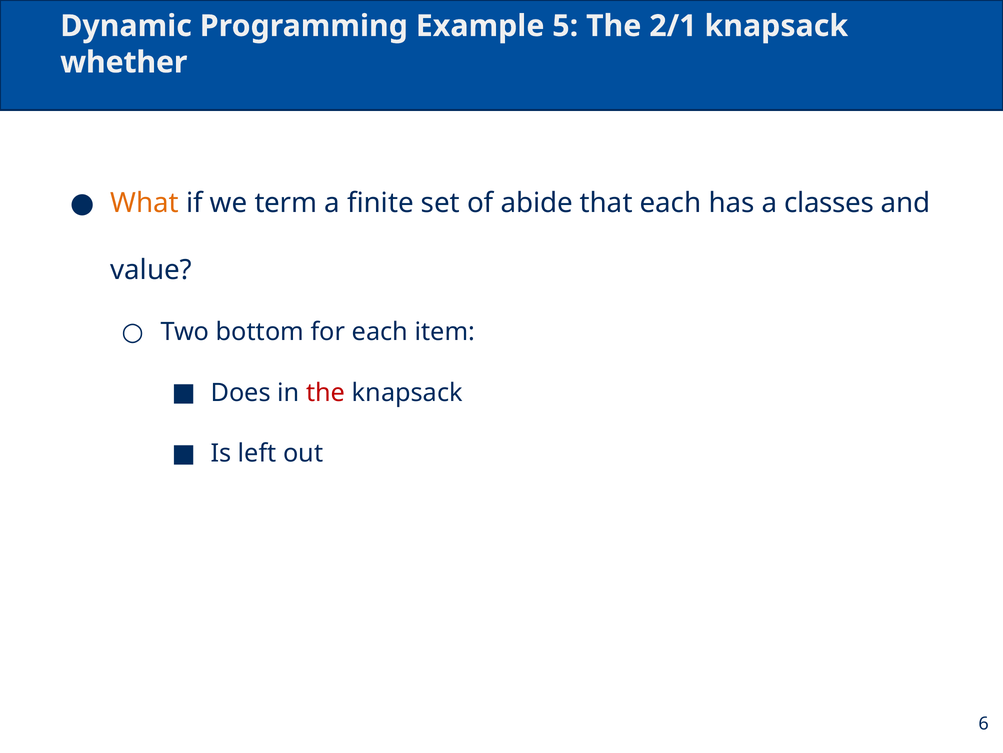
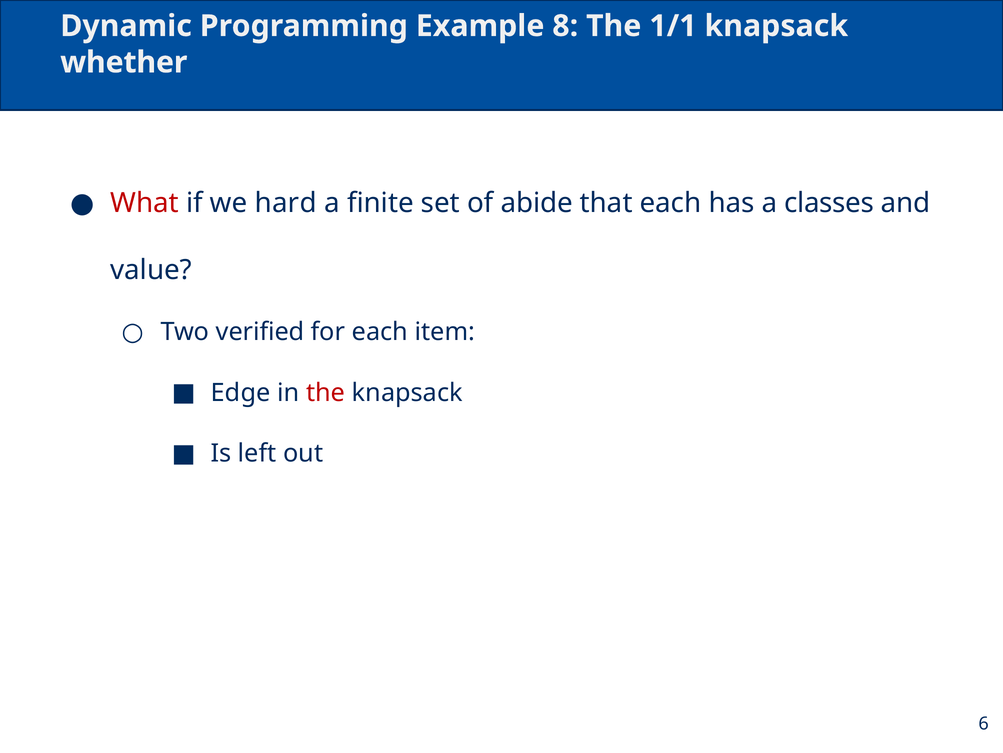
5: 5 -> 8 (565, 26)
2/1: 2/1 -> 1/1 (673, 26)
What colour: orange -> red (145, 203)
term: term -> hard (286, 203)
bottom: bottom -> verified (260, 332)
Does: Does -> Edge (241, 393)
